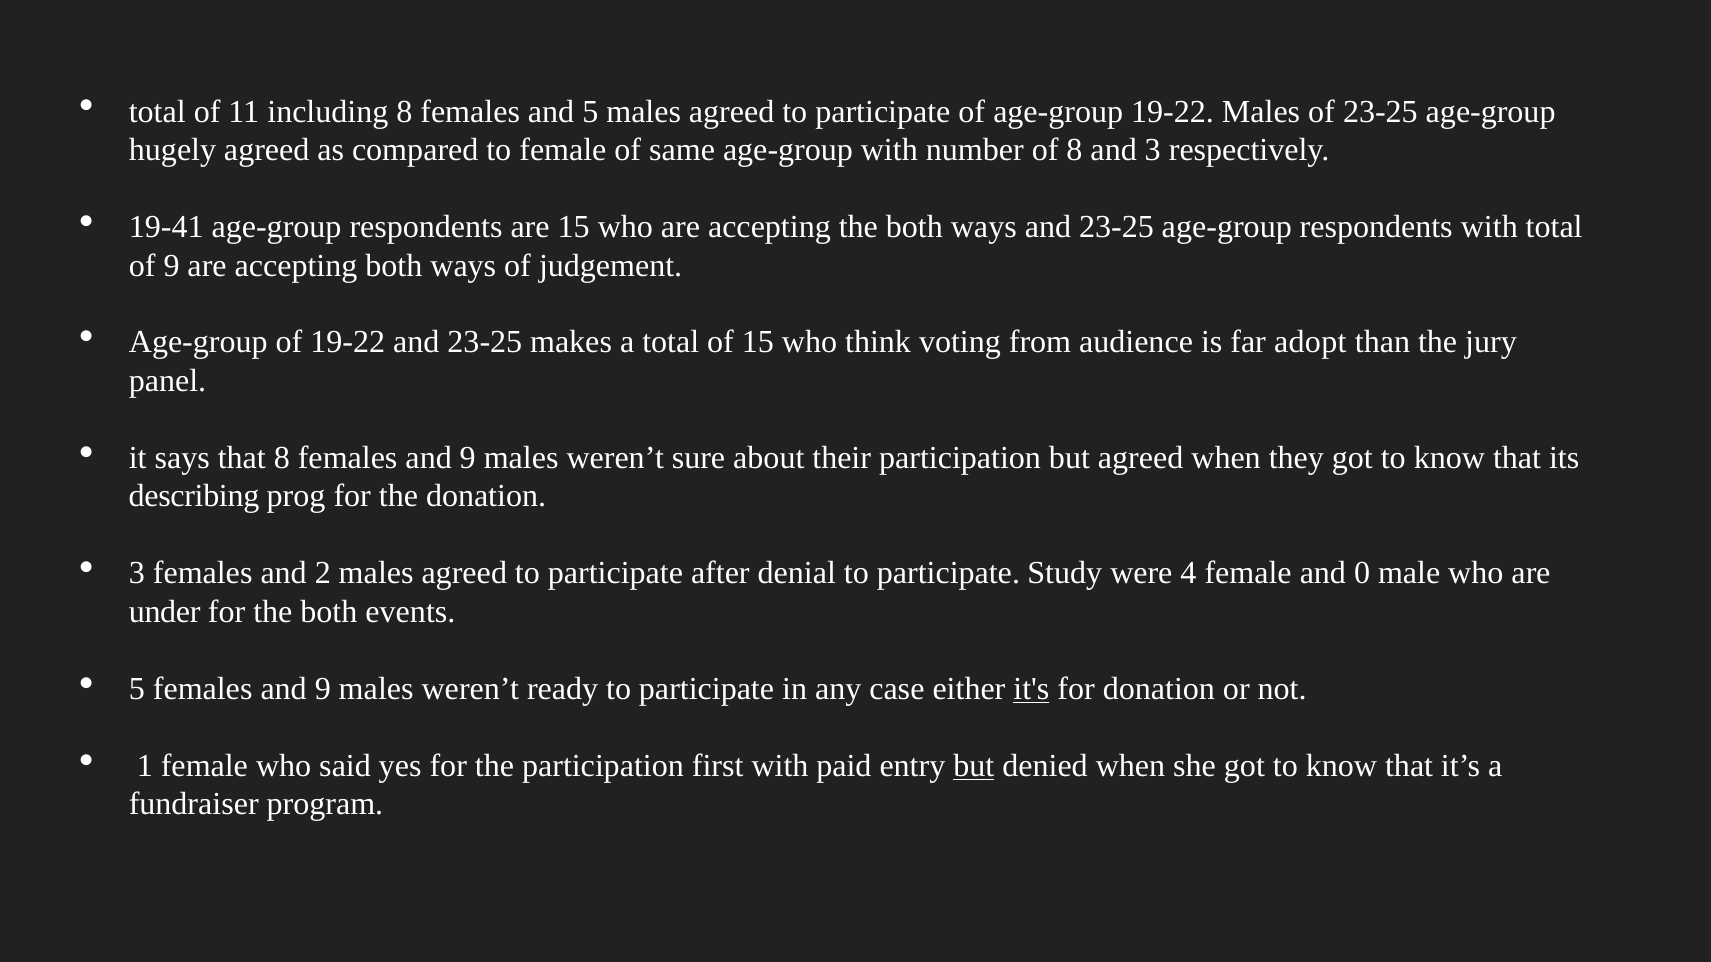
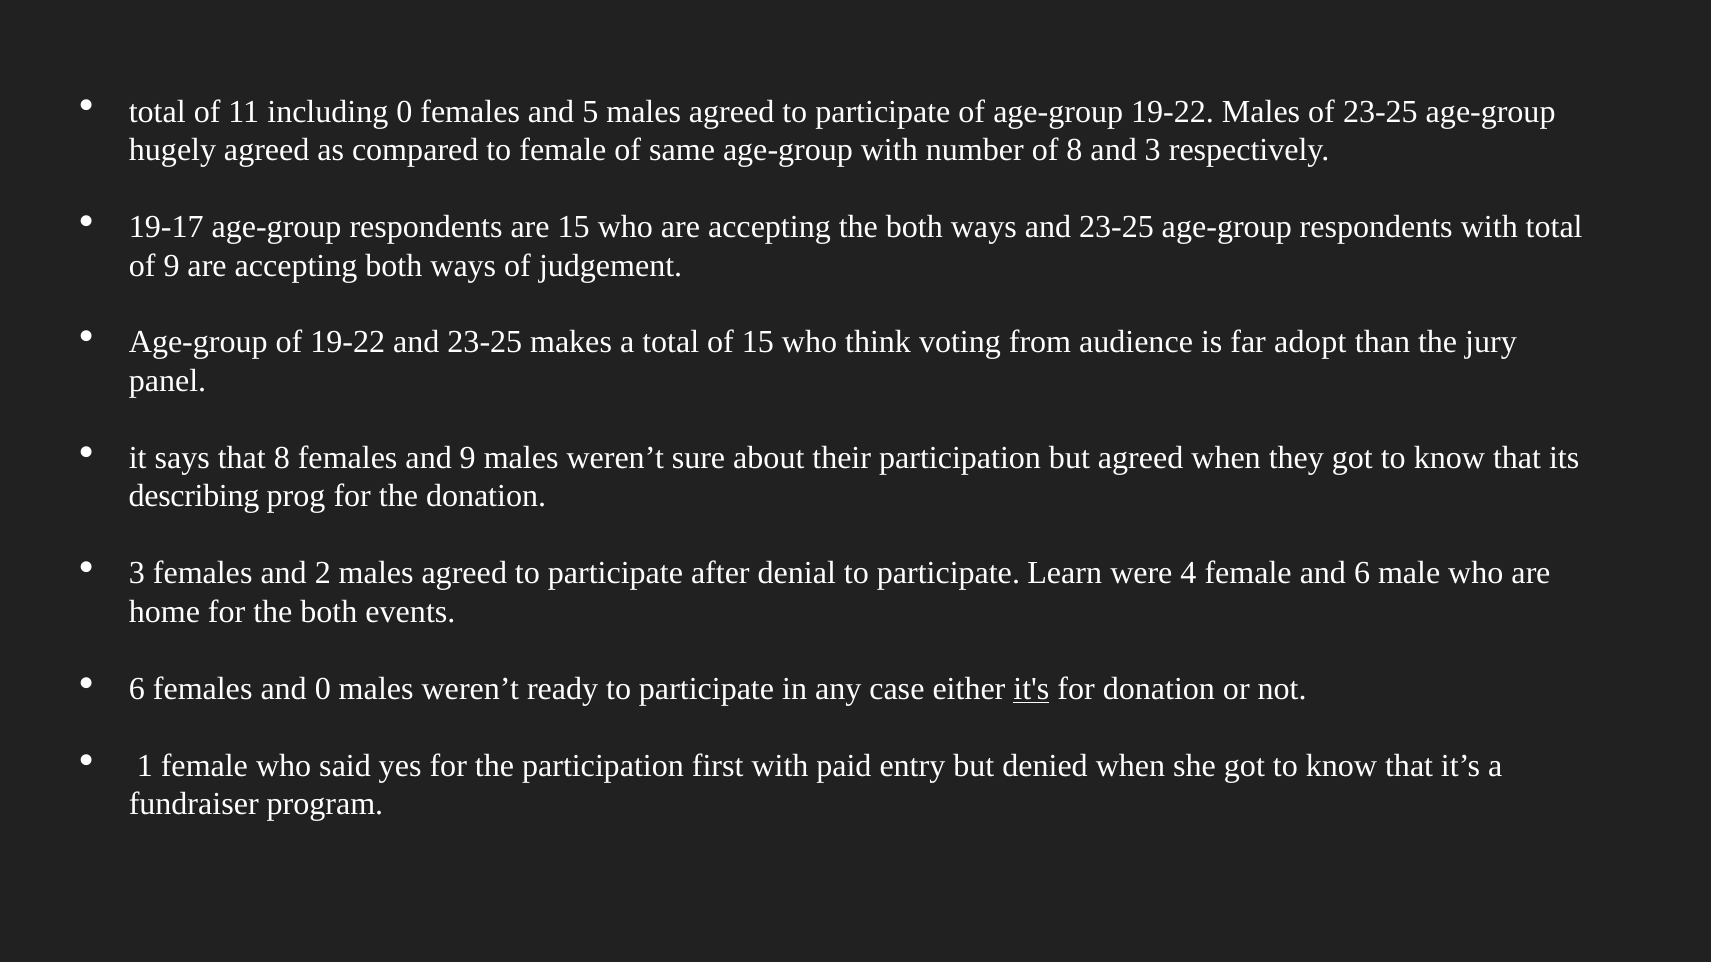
including 8: 8 -> 0 (404, 112)
19-41: 19-41 -> 19-17 (166, 227)
Study: Study -> Learn (1065, 574)
and 0: 0 -> 6 (1362, 574)
under: under -> home (165, 612)
5: 5 -> 6 (137, 689)
9: 9 -> 0 (323, 689)
but underline: present -> none (974, 766)
